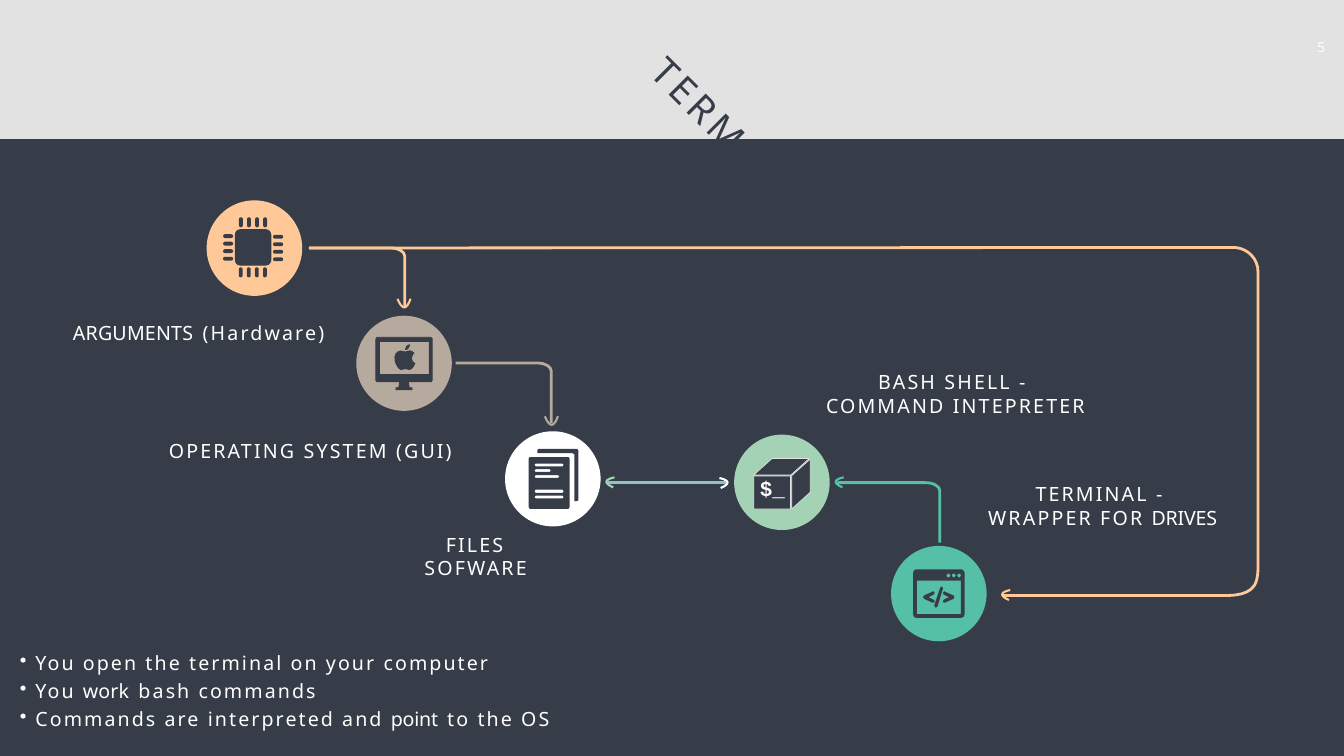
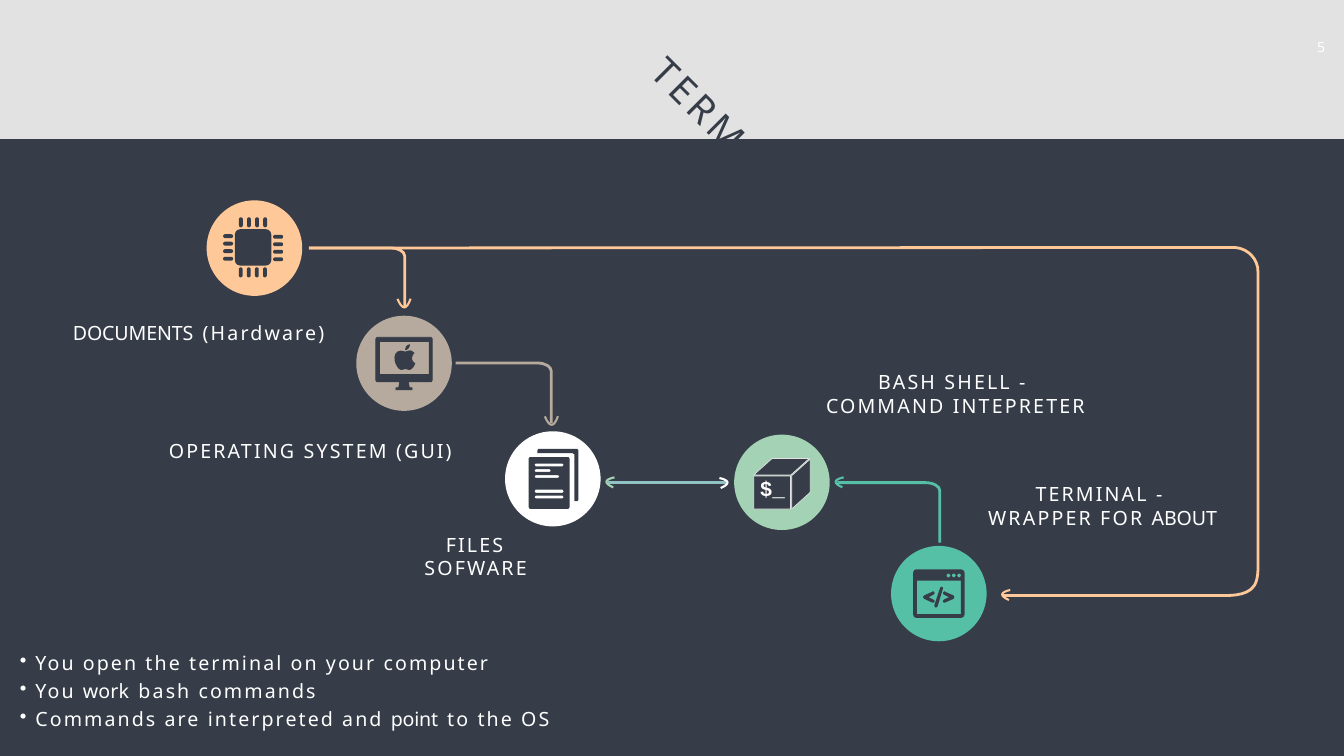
ARGUMENTS: ARGUMENTS -> DOCUMENTS (133, 334)
DRIVES: DRIVES -> ABOUT (1184, 519)
